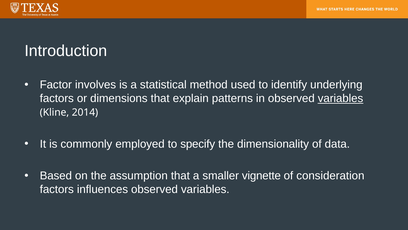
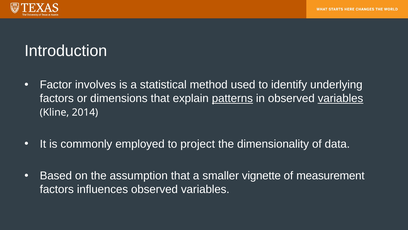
patterns underline: none -> present (232, 98)
specify: specify -> project (198, 144)
consideration: consideration -> measurement (330, 176)
